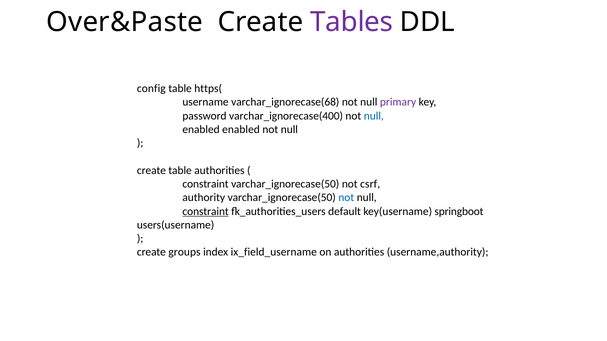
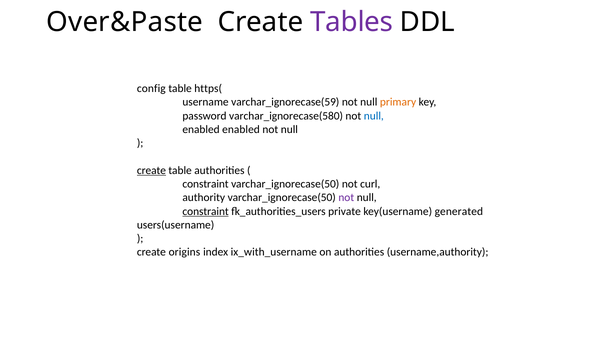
varchar_ignorecase(68: varchar_ignorecase(68 -> varchar_ignorecase(59 (285, 102)
primary colour: purple -> orange (398, 102)
varchar_ignorecase(400: varchar_ignorecase(400 -> varchar_ignorecase(580 (286, 116)
create underline: none -> present (151, 171)
csrf: csrf -> curl (370, 184)
not colour: blue -> purple (346, 198)
default: default -> private (345, 212)
springboot: springboot -> generated (459, 212)
groups: groups -> origins (184, 253)
ix_field_username: ix_field_username -> ix_with_username (274, 253)
